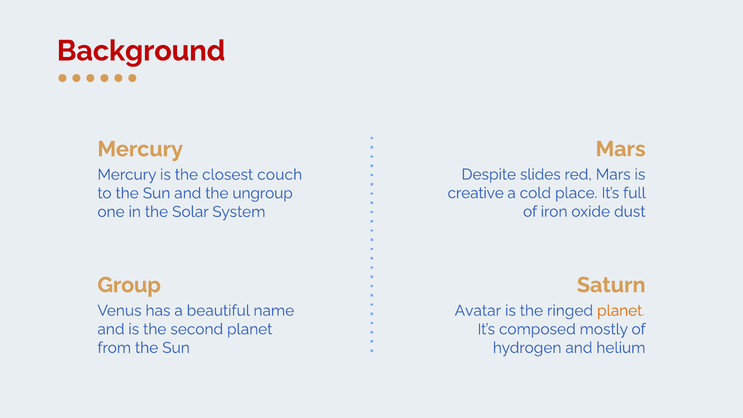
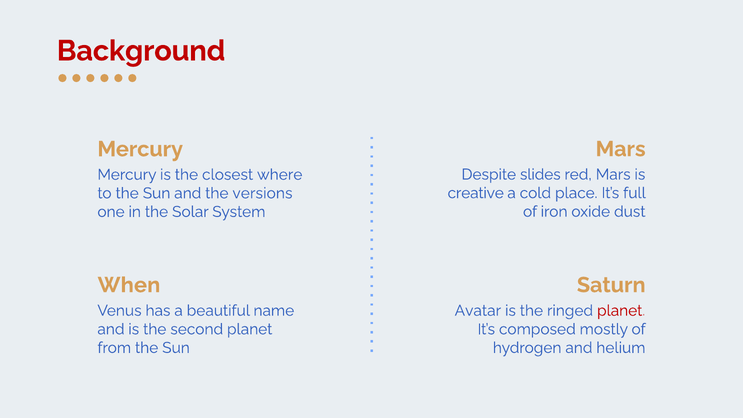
couch: couch -> where (280, 175)
ungroup: ungroup -> versions (262, 193)
Group: Group -> When (129, 285)
planet colour: orange -> red (621, 311)
